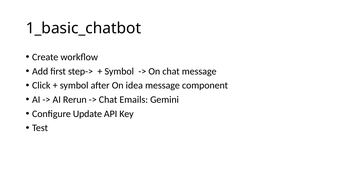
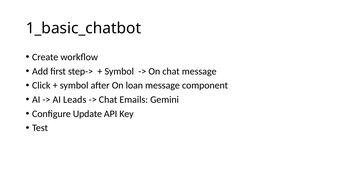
idea: idea -> loan (134, 85)
Rerun: Rerun -> Leads (75, 100)
